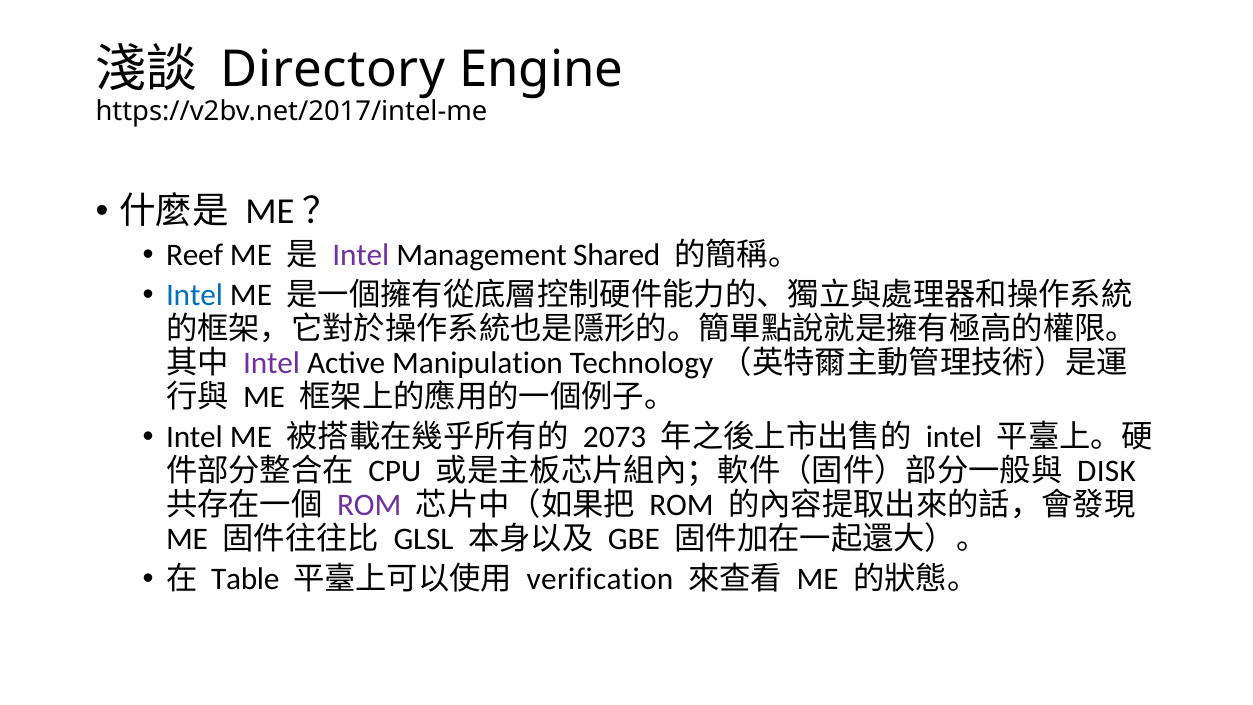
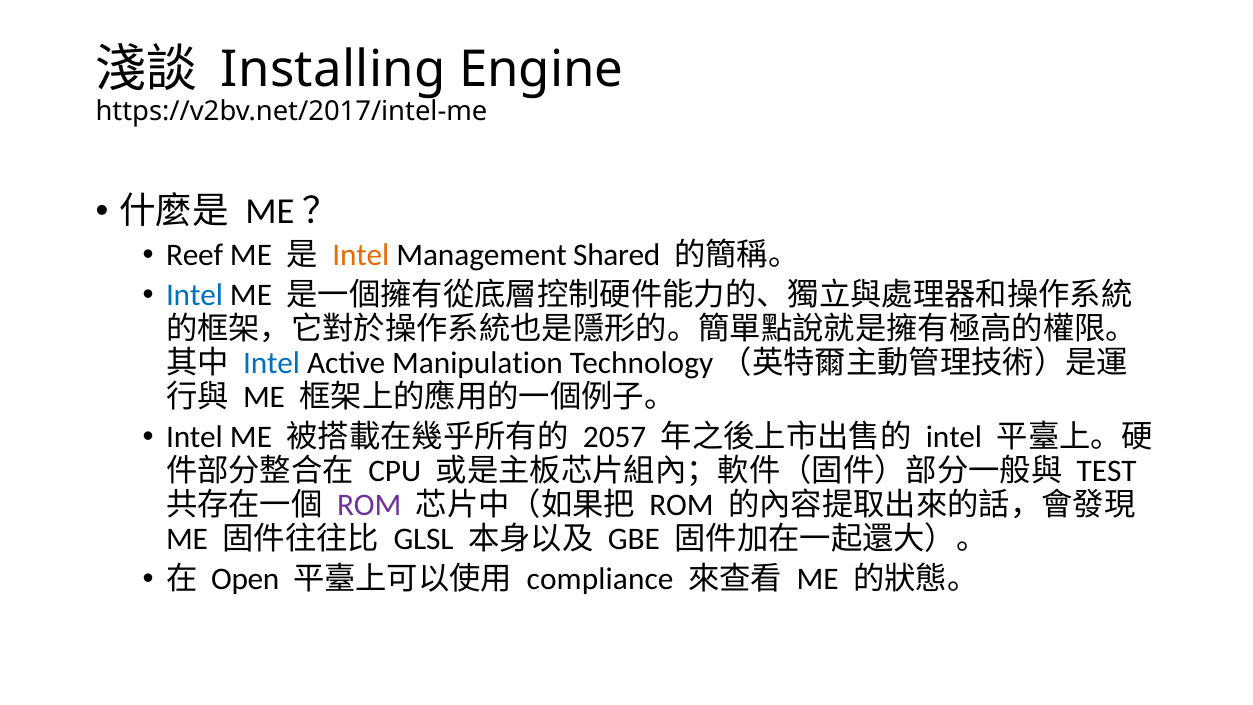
Directory: Directory -> Installing (333, 69)
Intel colour: purple -> orange (361, 255)
Intel colour: purple -> blue (272, 363)
2073: 2073 -> 2057 (615, 437)
DISK: DISK -> TEST (1107, 471)
Table: Table -> Open (245, 579)
verification: verification -> compliance (600, 579)
